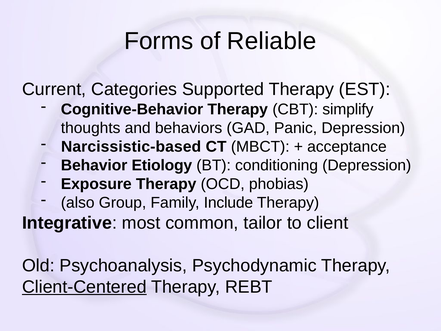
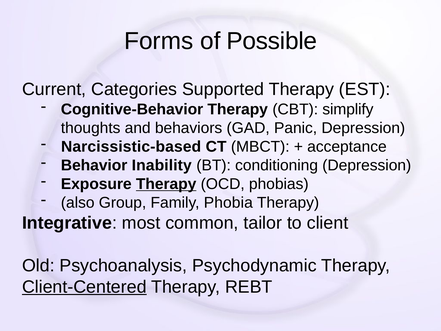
Reliable: Reliable -> Possible (272, 41)
Etiology: Etiology -> Inability (162, 165)
Therapy underline: none -> present (166, 184)
Include: Include -> Phobia (228, 203)
